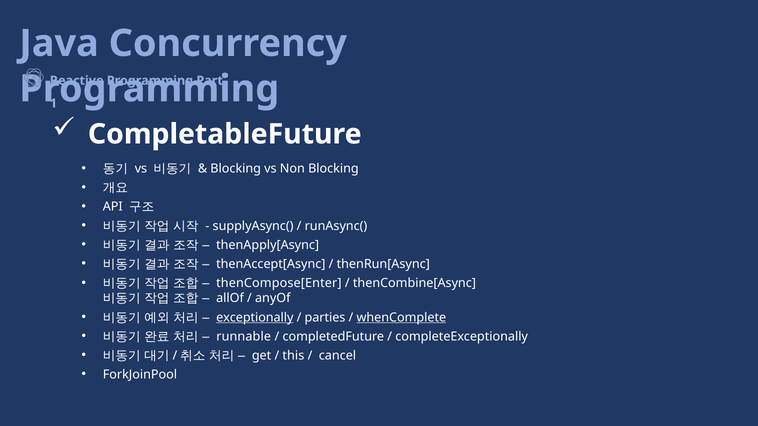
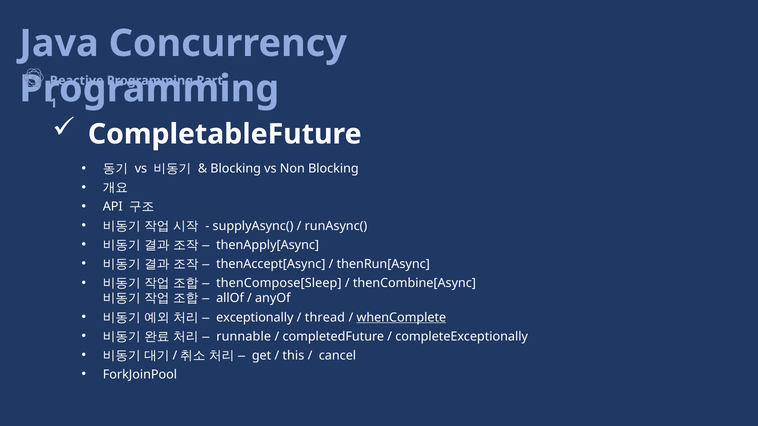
thenCompose[Enter: thenCompose[Enter -> thenCompose[Sleep (279, 283)
exceptionally underline: present -> none (255, 318)
parties: parties -> thread (325, 318)
